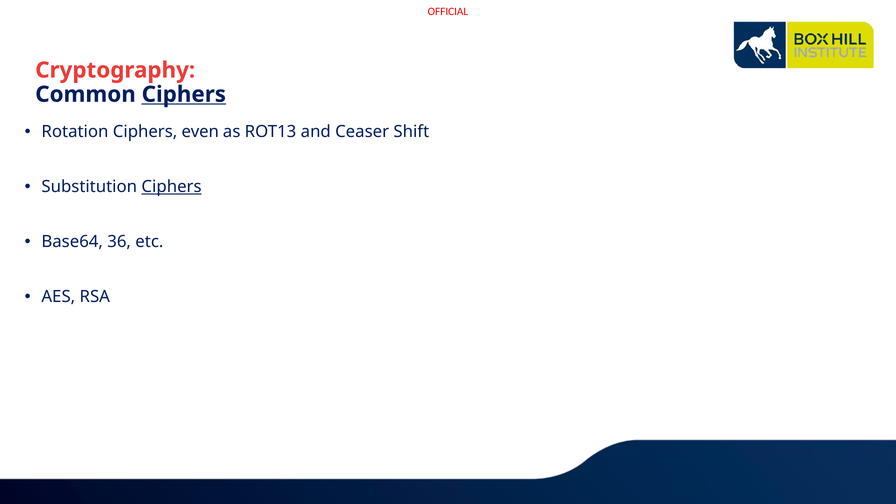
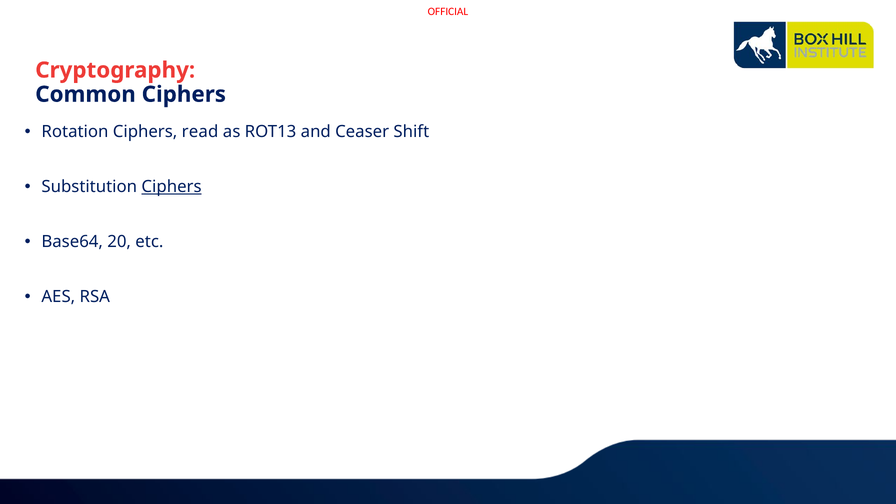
Ciphers underline: present -> none (184, 94)
even: even -> read (200, 132)
36: 36 -> 20 (119, 242)
